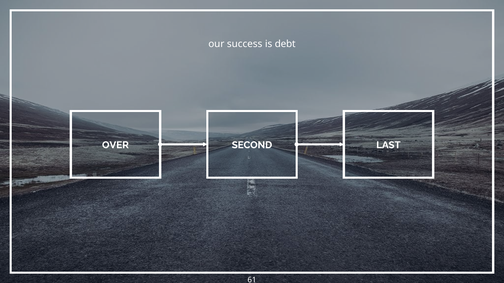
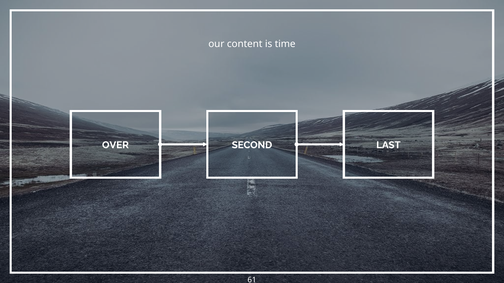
success: success -> content (245, 44)
debt: debt -> time (285, 44)
